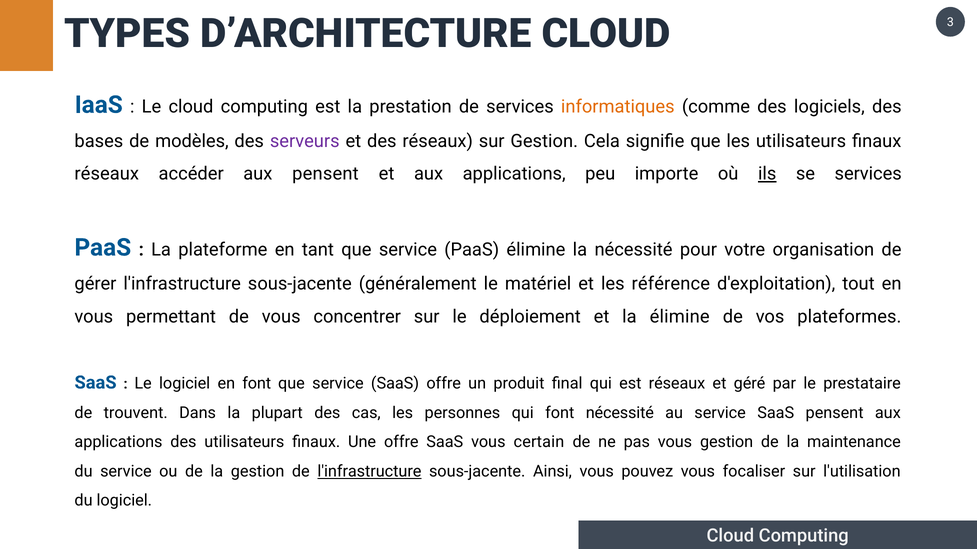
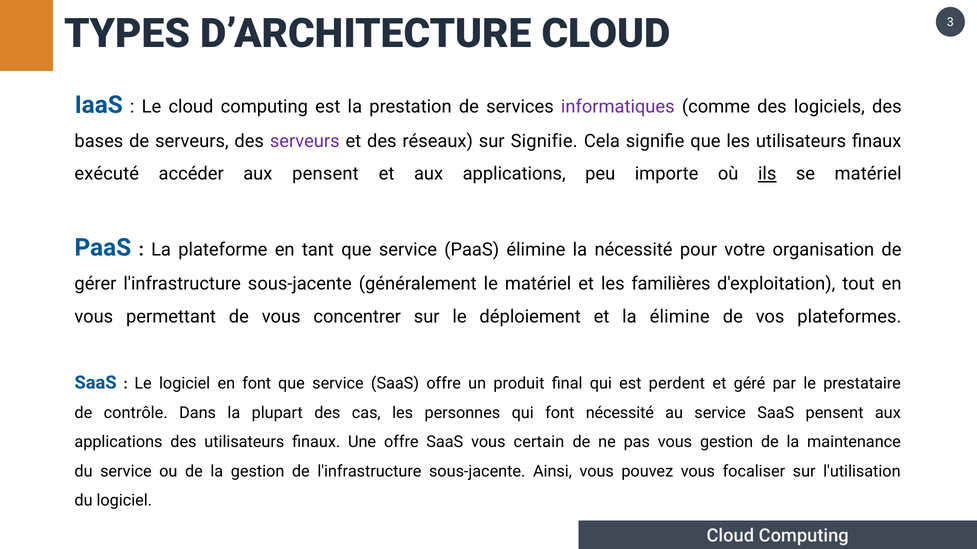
informatiques colour: orange -> purple (618, 107)
de modèles: modèles -> serveurs (192, 141)
sur Gestion: Gestion -> Signifie (544, 141)
réseaux: réseaux -> exécuté (107, 174)
se services: services -> matériel (868, 174)
référence: référence -> familières (671, 284)
est réseaux: réseaux -> perdent (677, 384)
trouvent: trouvent -> contrôle (136, 413)
l'infrastructure underline: present -> none (369, 472)
